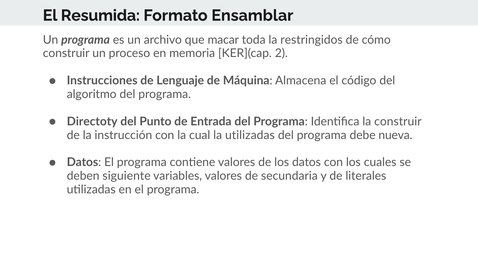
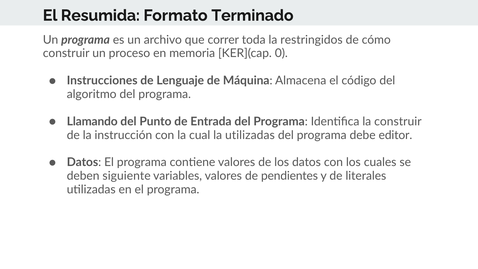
Ensamblar: Ensamblar -> Terminado (252, 15)
macar: macar -> correr (223, 40)
2: 2 -> 0 (281, 53)
Directoty: Directoty -> Llamando (92, 121)
nueva: nueva -> editor (395, 135)
secundaria: secundaria -> pendientes (289, 176)
